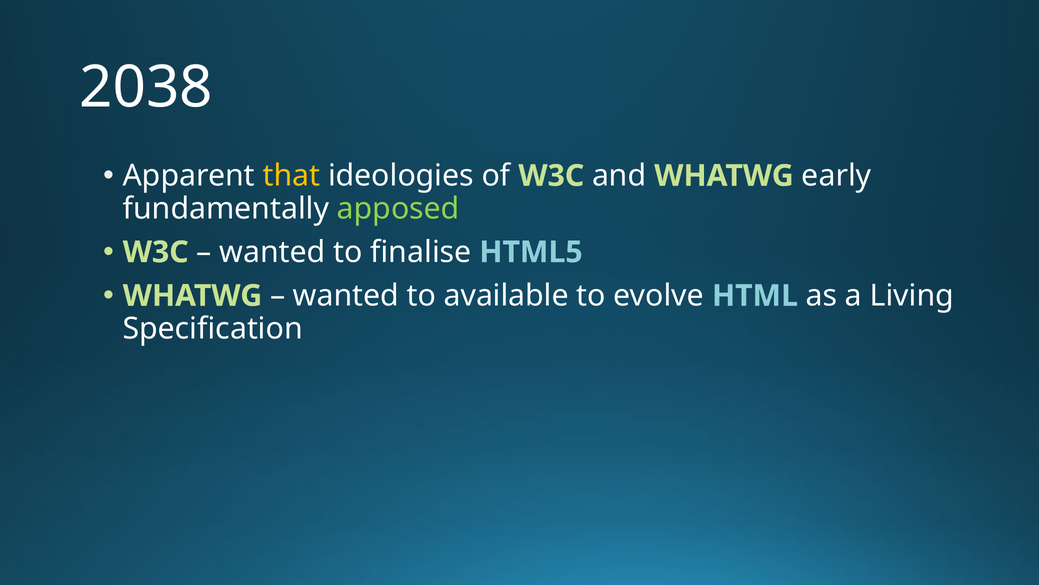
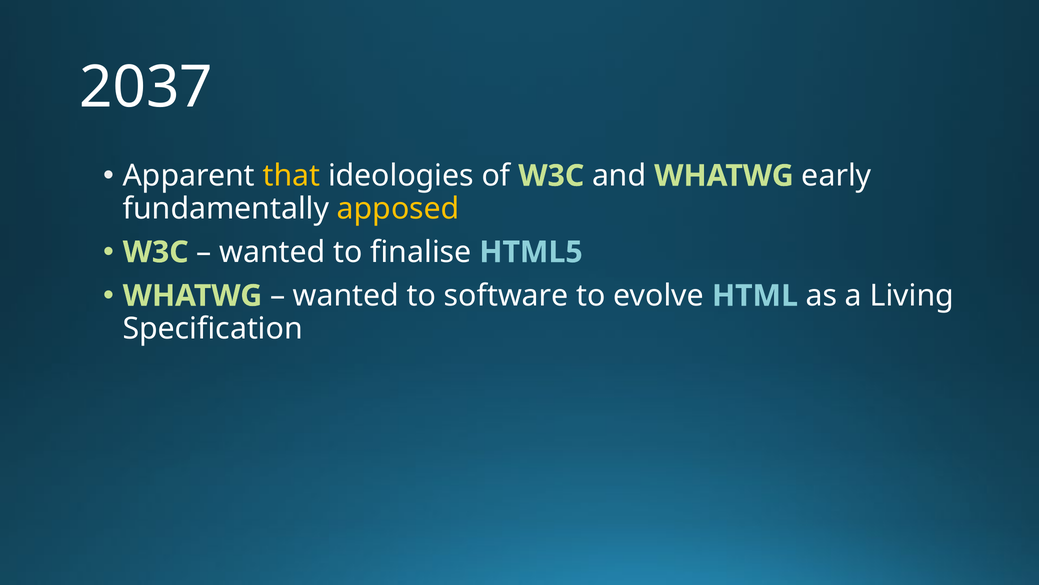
2038: 2038 -> 2037 (146, 87)
apposed colour: light green -> yellow (398, 208)
available: available -> software (506, 296)
